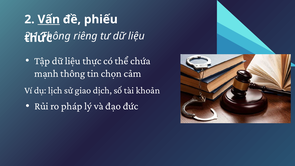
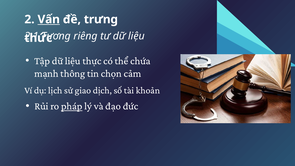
phiếu: phiếu -> trưng (101, 19)
Thông: Thông -> Tương (56, 36)
pháp underline: none -> present (72, 106)
